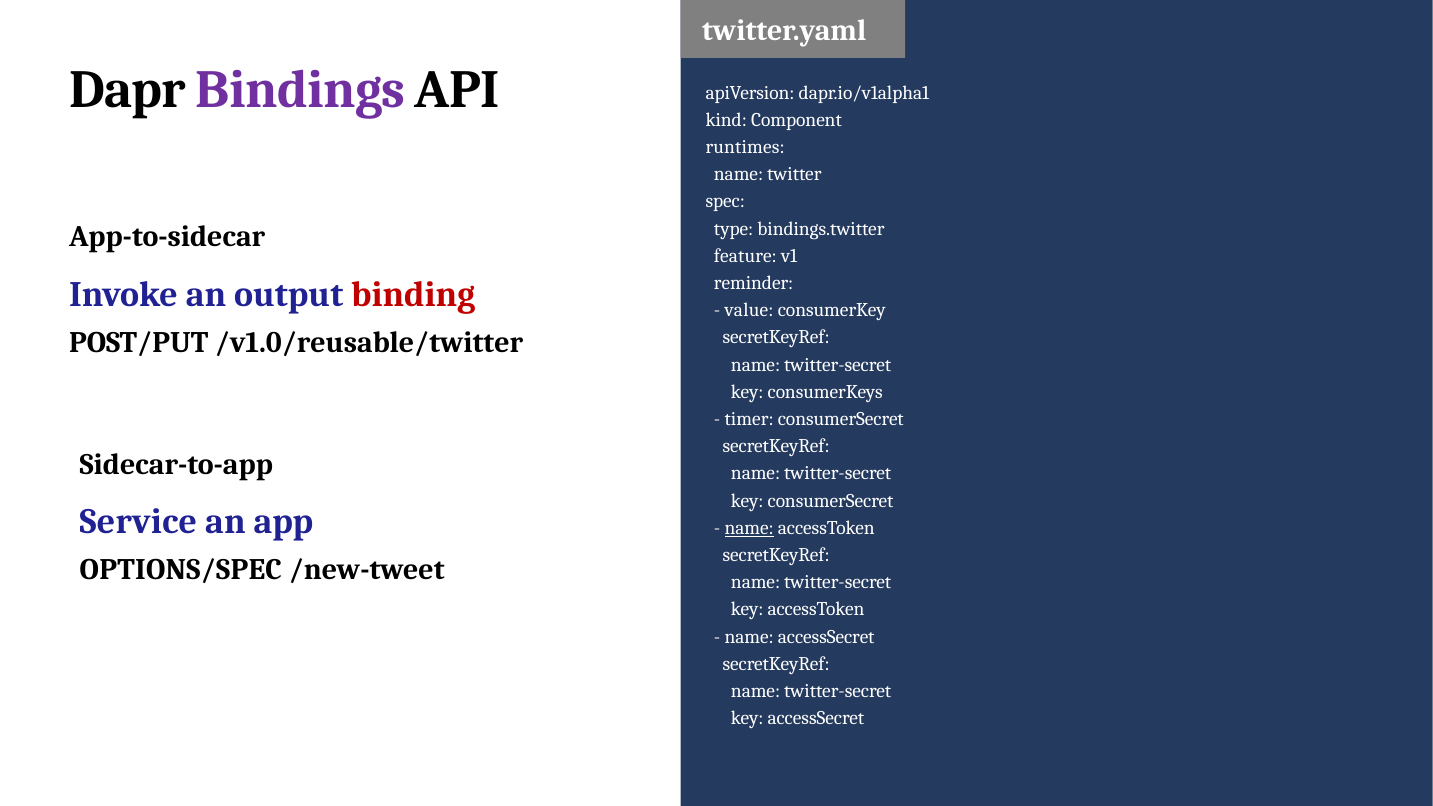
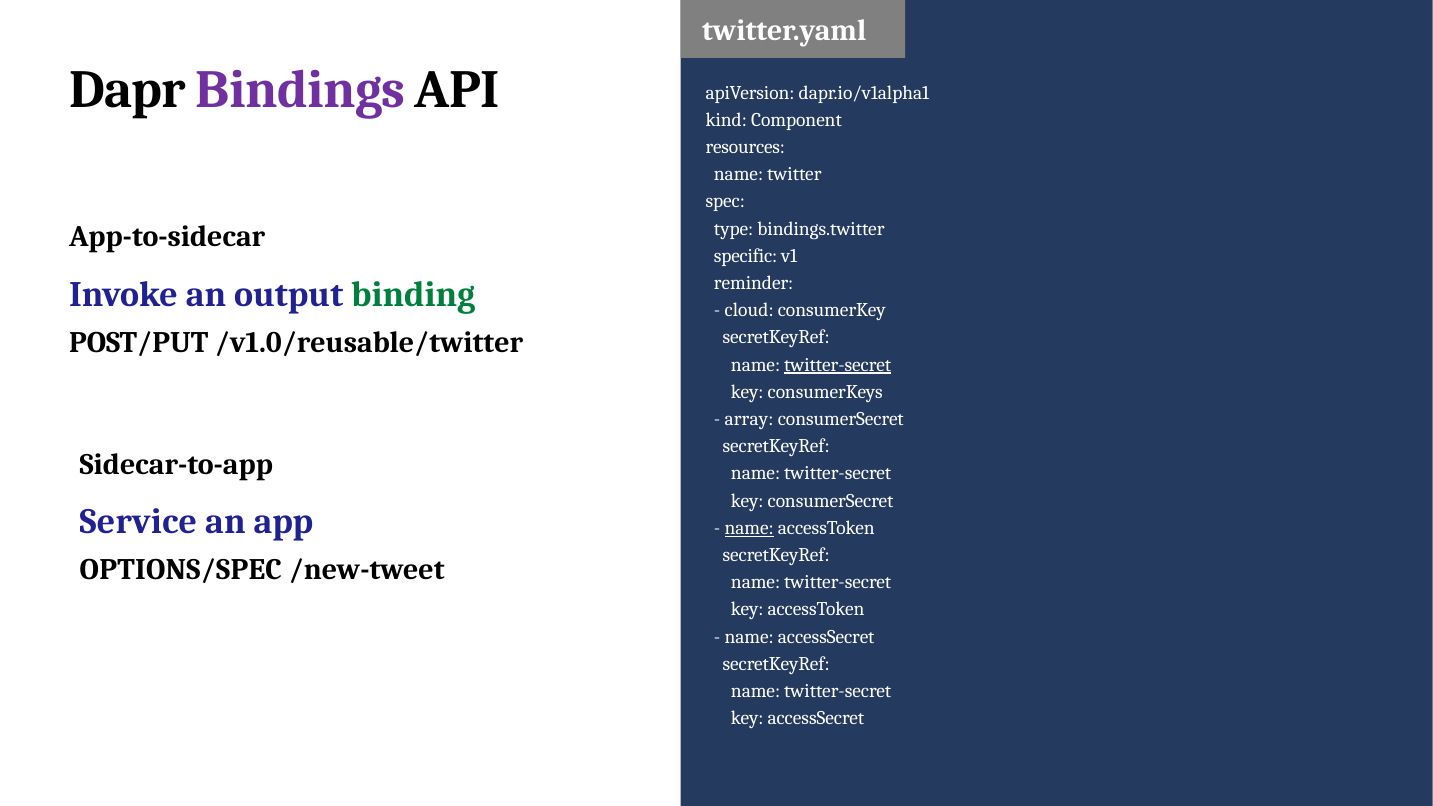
runtimes: runtimes -> resources (745, 147)
feature: feature -> specific (746, 256)
binding colour: red -> green (413, 295)
value: value -> cloud (749, 310)
twitter-secret underline: none -> present (838, 365)
timer: timer -> array (749, 419)
